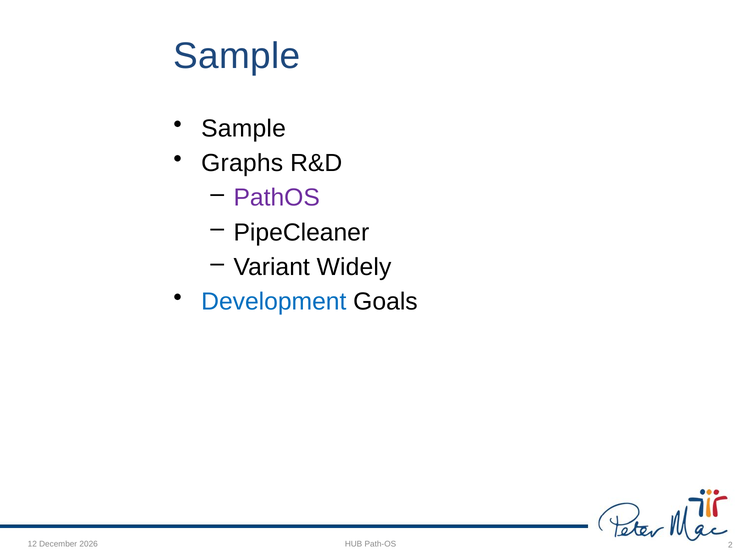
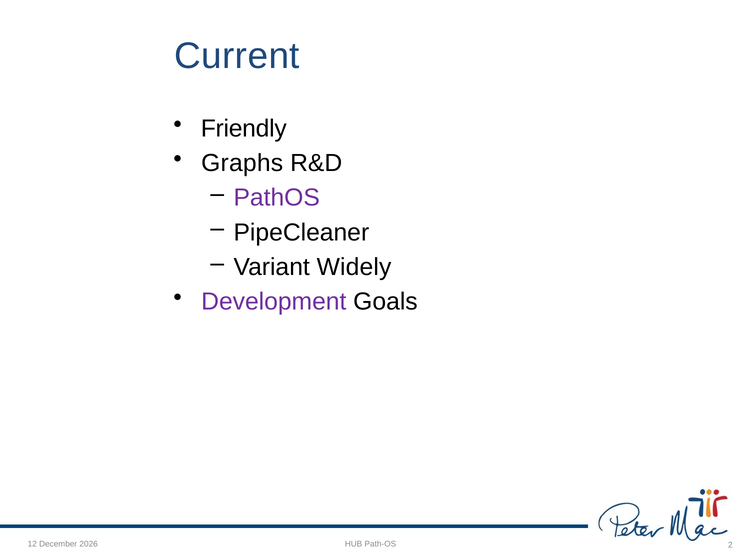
Sample: Sample -> Current (237, 56)
Sample: Sample -> Friendly (244, 129)
Development colour: blue -> purple (274, 301)
